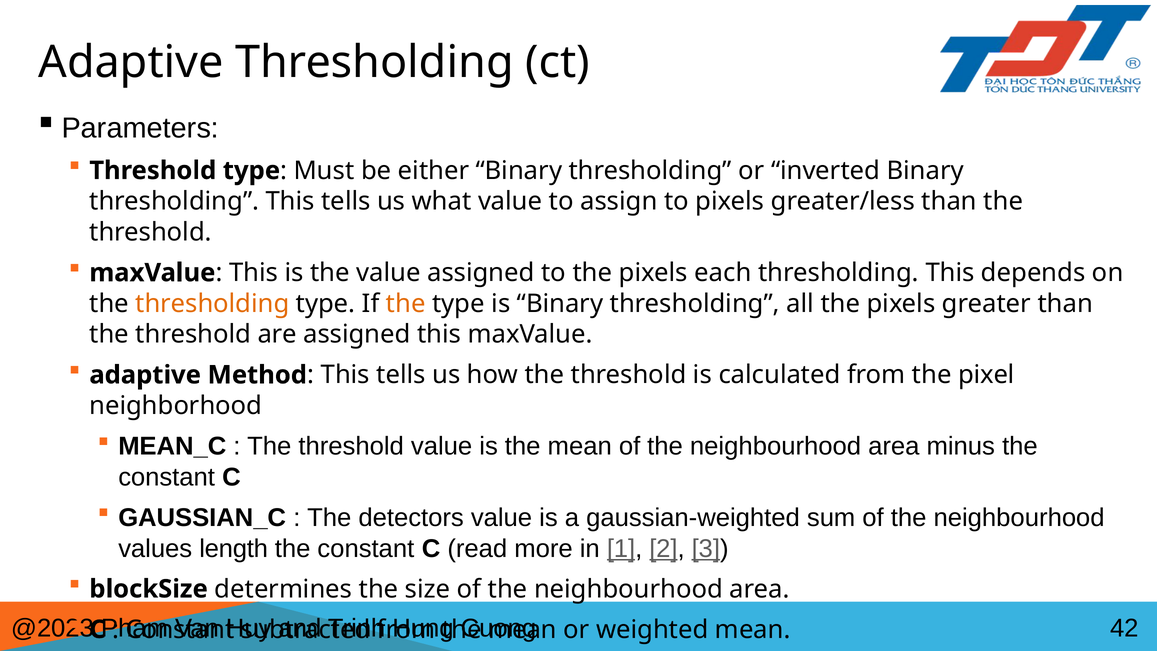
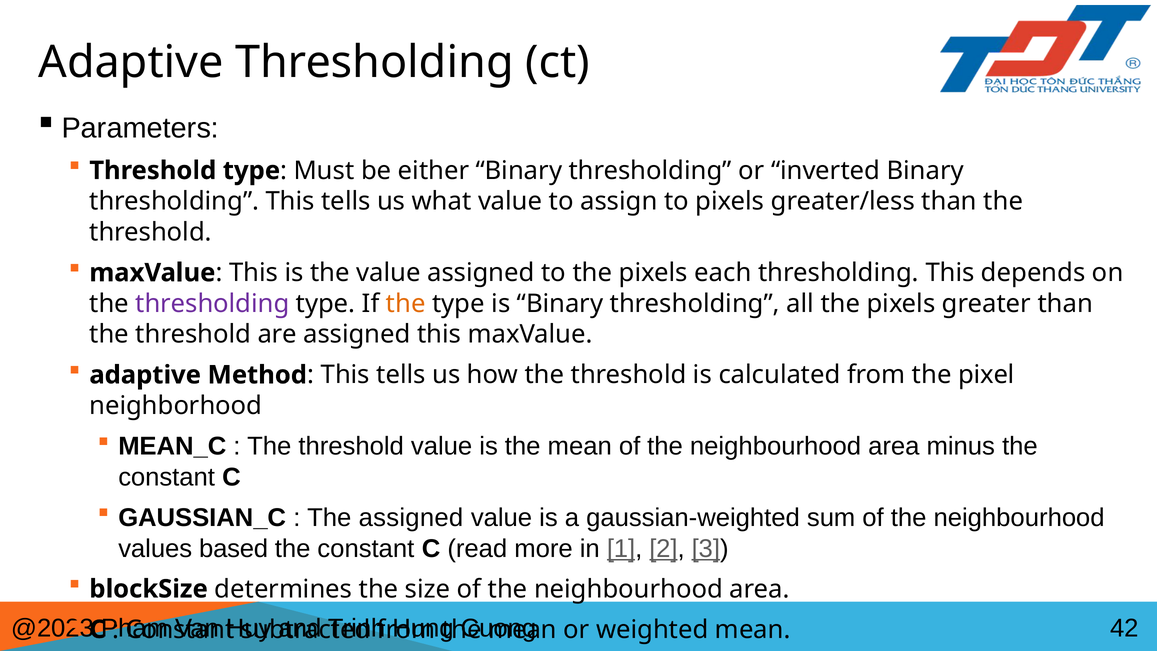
thresholding colour: orange -> purple (212, 304)
The detectors: detectors -> assigned (411, 518)
length: length -> based (234, 548)
